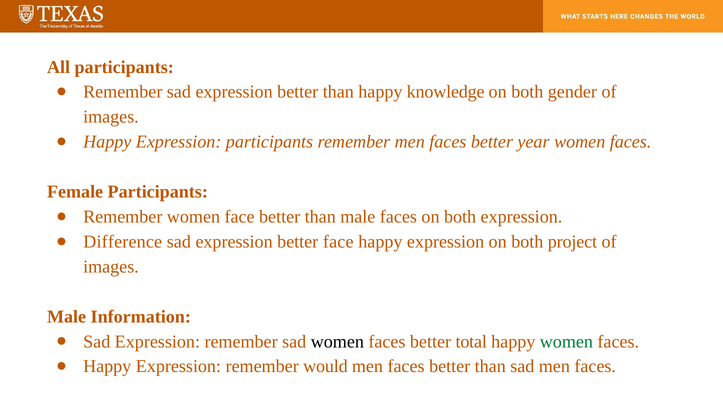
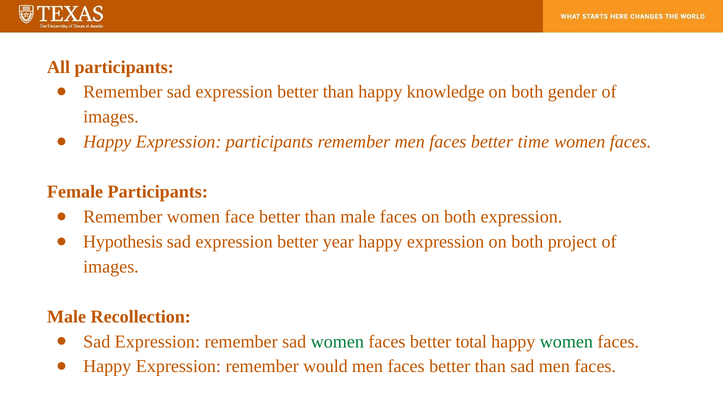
year: year -> time (533, 142)
Difference: Difference -> Hypothesis (123, 242)
better face: face -> year (338, 242)
Information: Information -> Recollection (141, 316)
women colour: black -> green (337, 341)
